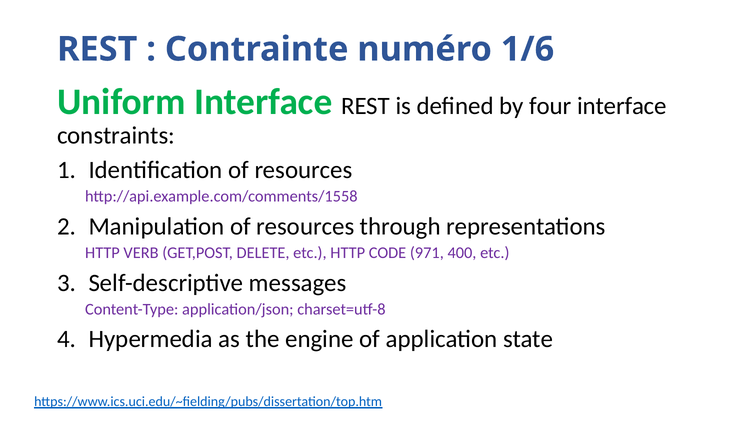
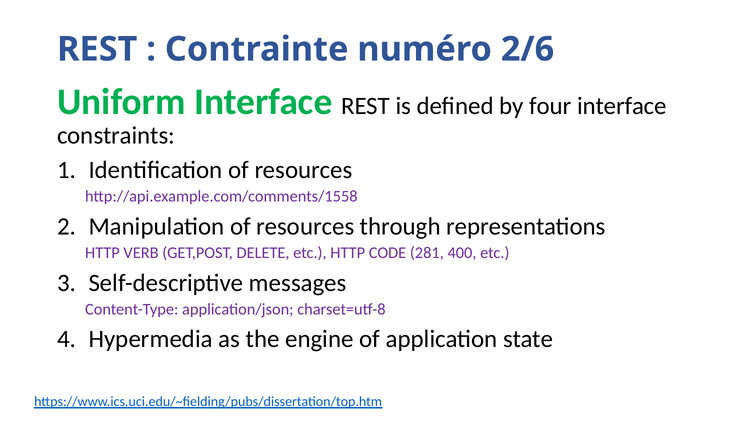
1/6: 1/6 -> 2/6 (528, 49)
971: 971 -> 281 (427, 253)
